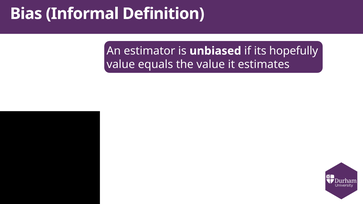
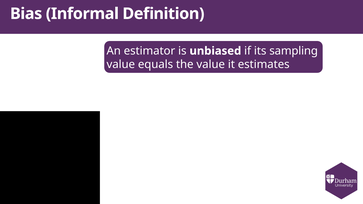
hopefully: hopefully -> sampling (294, 51)
